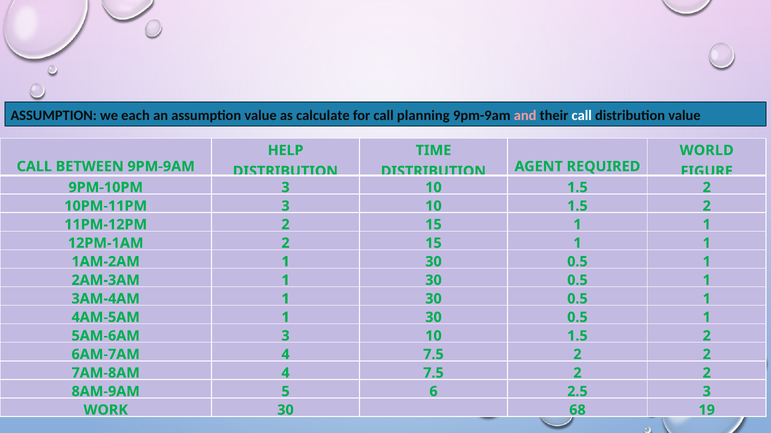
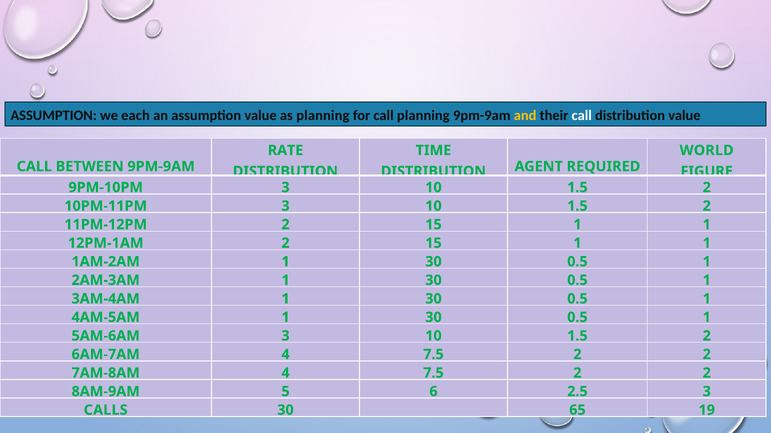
as calculate: calculate -> planning (323, 116)
and colour: pink -> yellow (525, 116)
HELP: HELP -> RATE (286, 151)
WORK: WORK -> CALLS (106, 411)
68: 68 -> 65 (577, 411)
